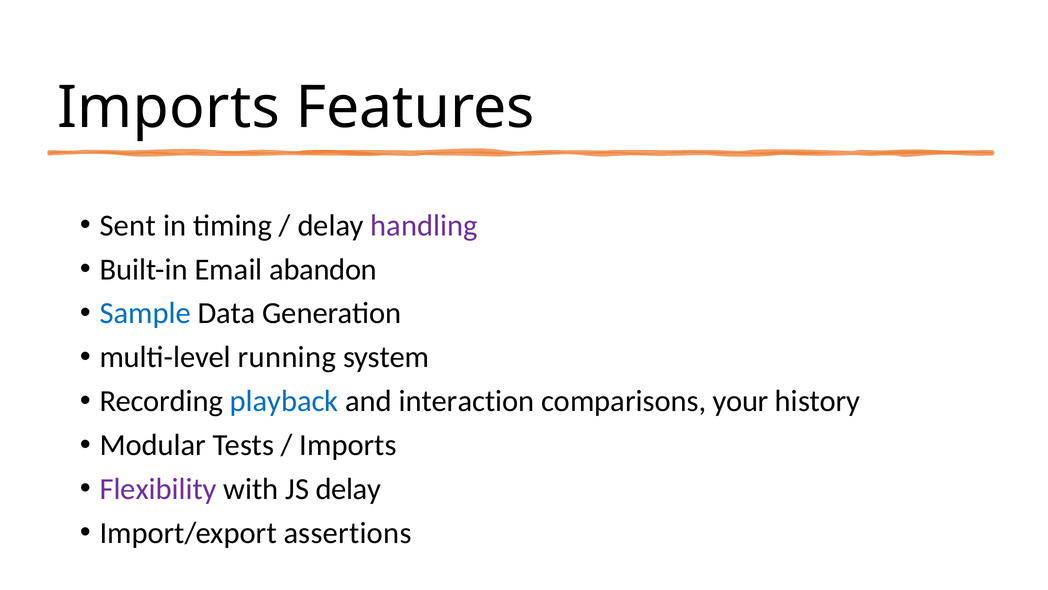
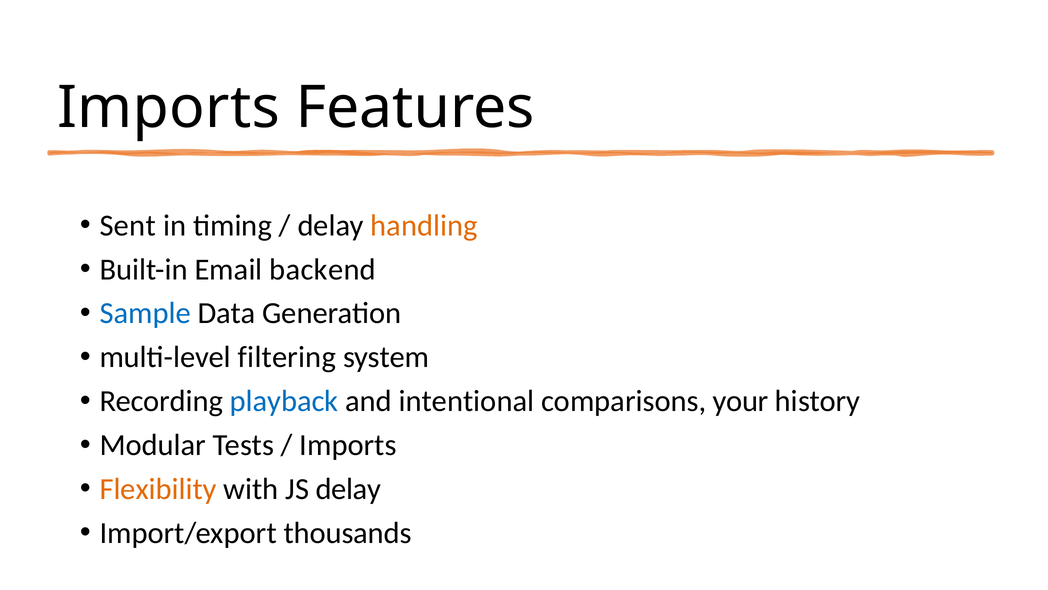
handling colour: purple -> orange (424, 225)
abandon: abandon -> backend (323, 269)
running: running -> filtering (287, 357)
interaction: interaction -> intentional (466, 401)
Flexibility colour: purple -> orange (158, 489)
assertions: assertions -> thousands (348, 533)
